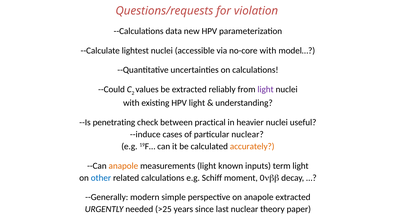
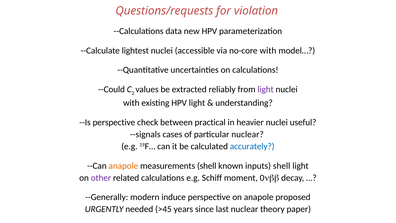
--Is penetrating: penetrating -> perspective (114, 122)
--induce: --induce -> --signals (145, 134)
accurately colour: orange -> blue (252, 146)
measurements light: light -> shell (207, 166)
inputs term: term -> shell (282, 166)
other colour: blue -> purple (101, 178)
simple: simple -> induce (174, 197)
anapole extracted: extracted -> proposed (293, 197)
>25: >25 -> >45 (163, 209)
